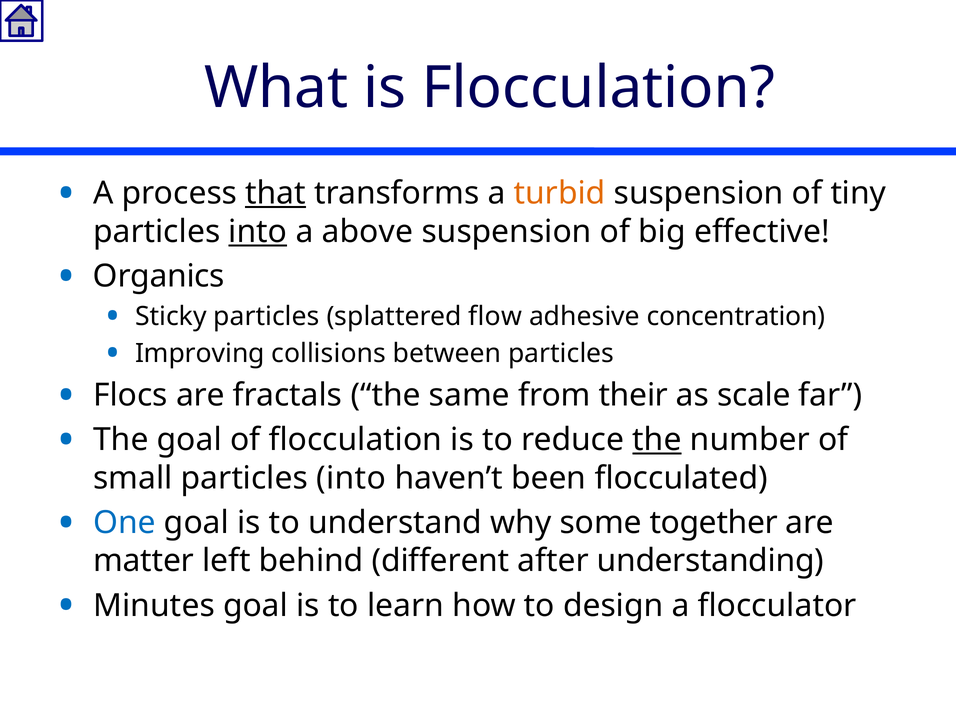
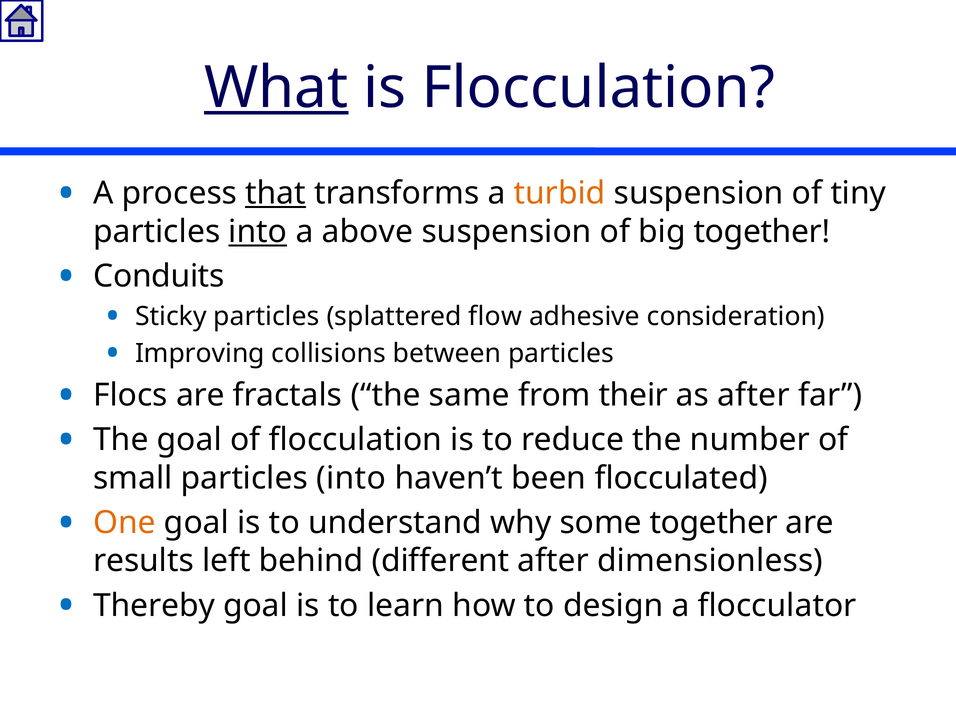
What underline: none -> present (276, 88)
big effective: effective -> together (762, 232)
Organics: Organics -> Conduits (159, 276)
concentration: concentration -> consideration (736, 316)
as scale: scale -> after (754, 395)
the underline: present -> none (657, 440)
One colour: blue -> orange (124, 523)
matter: matter -> results (144, 561)
understanding: understanding -> dimensionless (710, 561)
Minutes: Minutes -> Thereby (154, 606)
